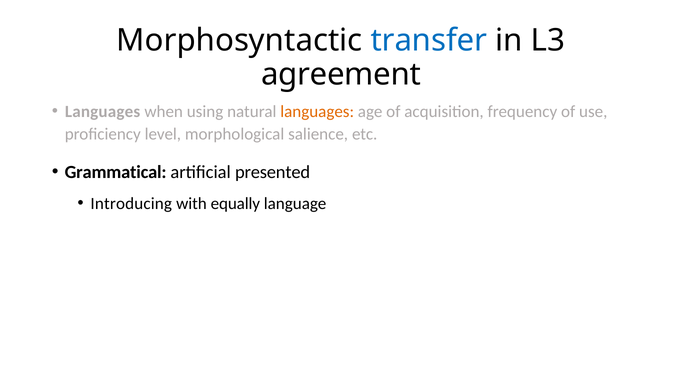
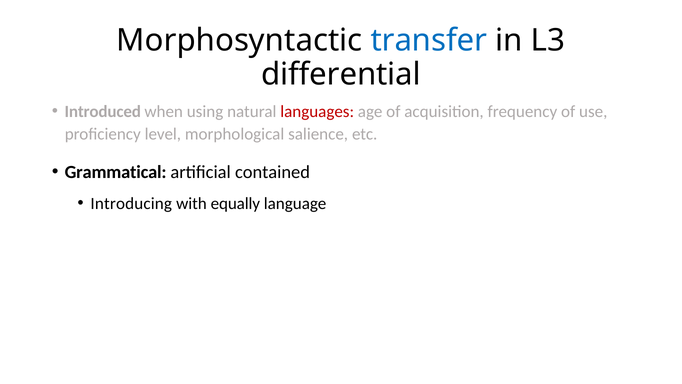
agreement: agreement -> differential (341, 74)
Languages: Languages -> Introduced (103, 112)
languages colour: orange -> red (317, 112)
presented: presented -> contained (272, 172)
